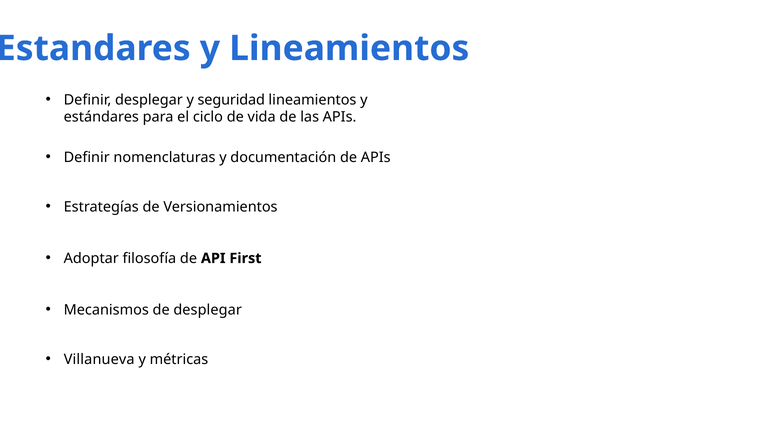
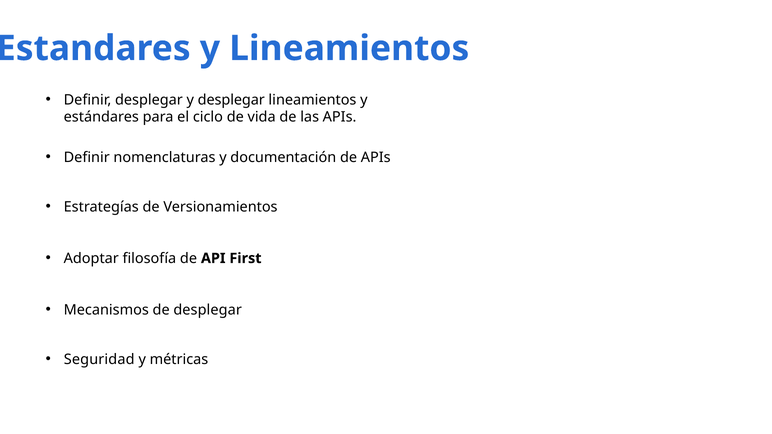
y seguridad: seguridad -> desplegar (231, 100)
Villanueva: Villanueva -> Seguridad (99, 359)
